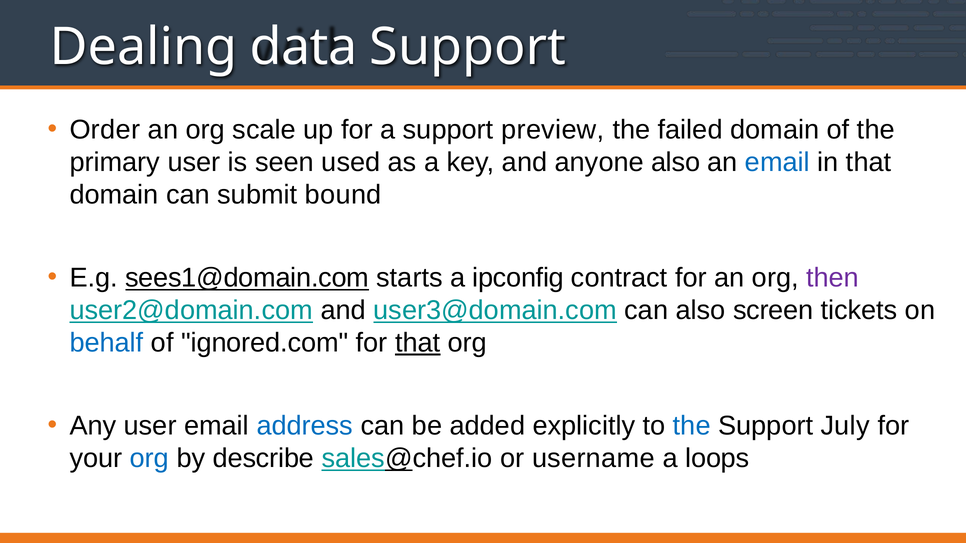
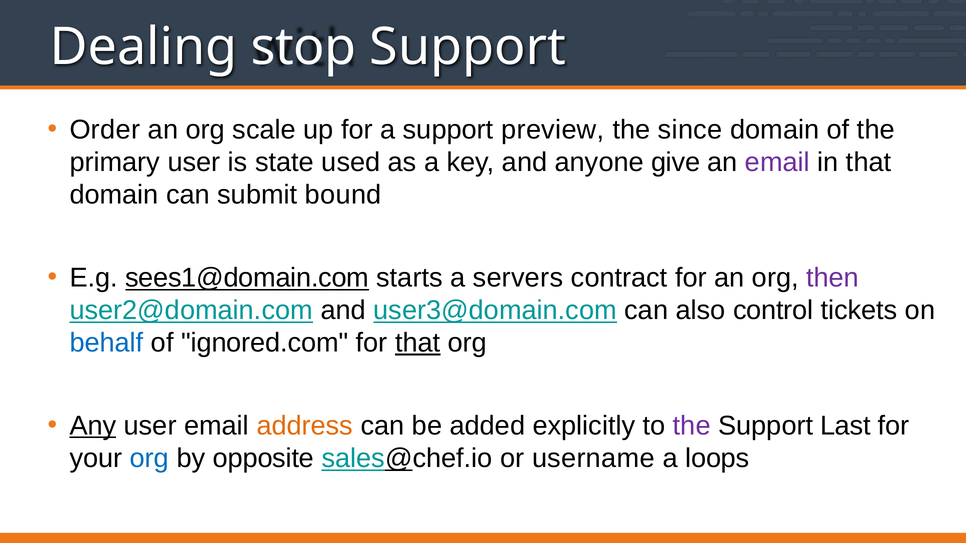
data: data -> stop (304, 47)
failed: failed -> since (690, 130)
seen: seen -> state (284, 162)
anyone also: also -> give (676, 162)
email colour: blue -> purple (777, 162)
ipconfig: ipconfig -> servers (518, 278)
screen: screen -> control (773, 310)
Any underline: none -> present (93, 426)
address colour: blue -> orange (305, 426)
the colour: blue -> purple (692, 426)
July: July -> Last (845, 426)
describe: describe -> opposite (263, 458)
